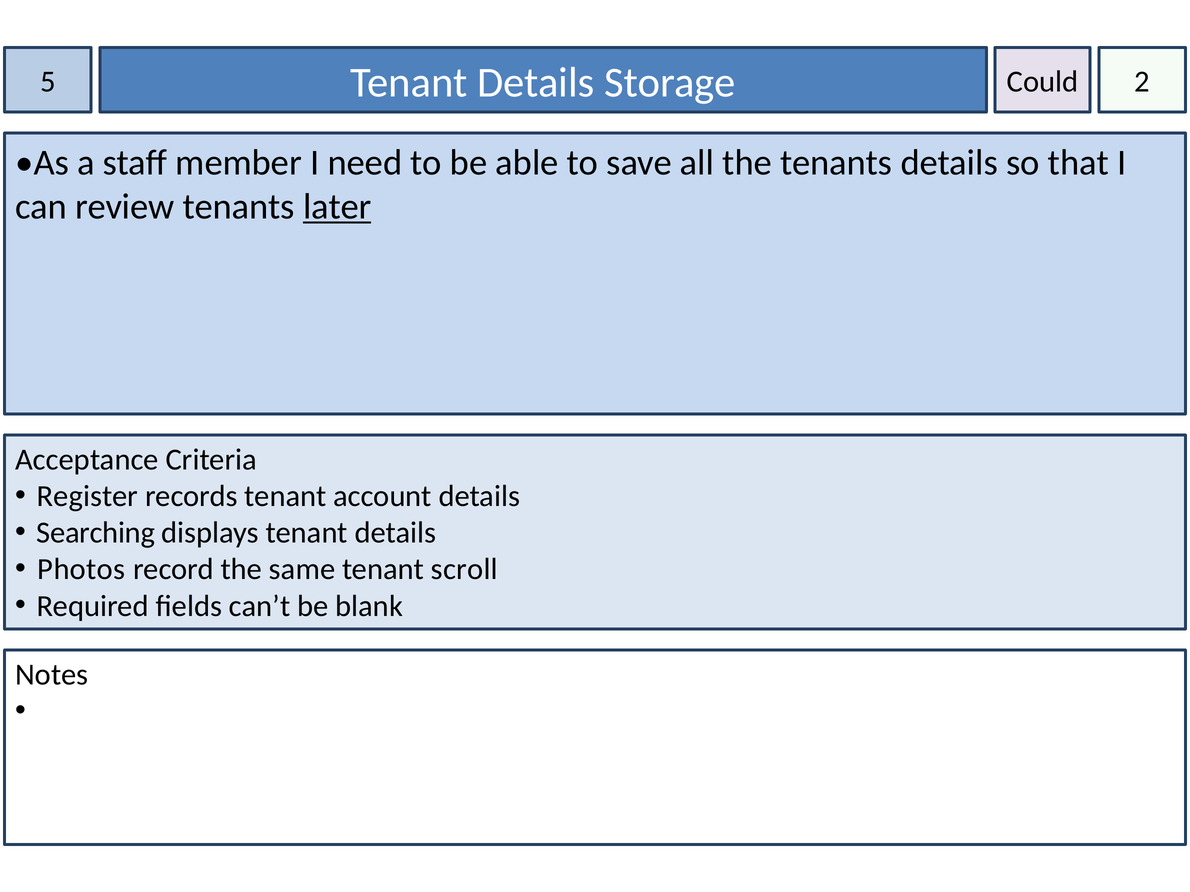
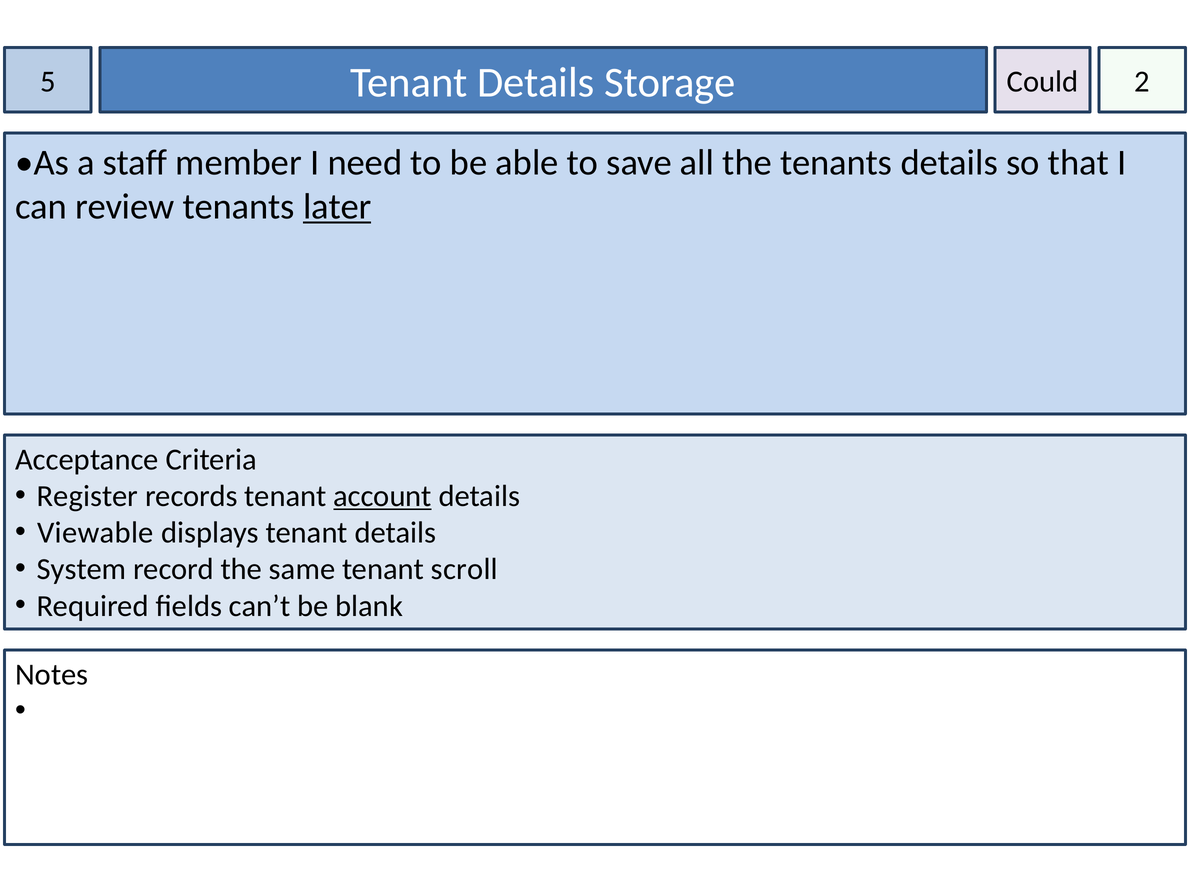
account underline: none -> present (382, 496)
Searching: Searching -> Viewable (95, 533)
Photos: Photos -> System (82, 570)
